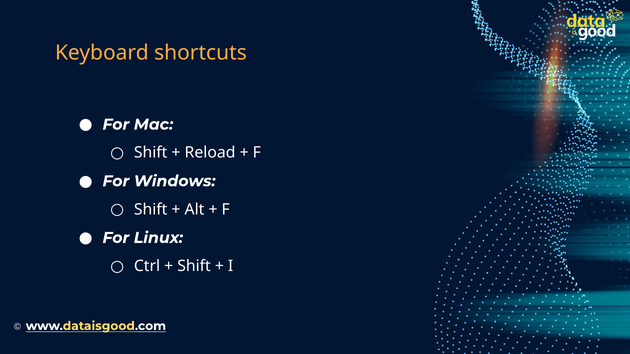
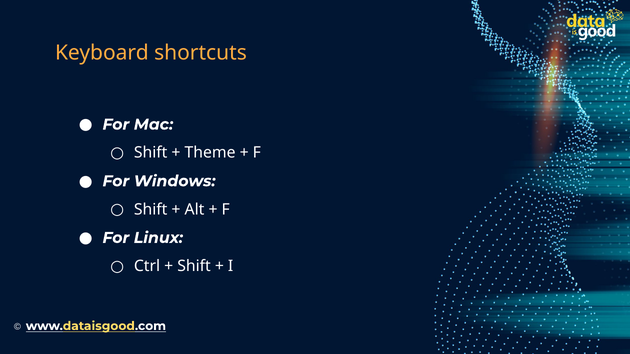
Reload: Reload -> Theme (210, 153)
